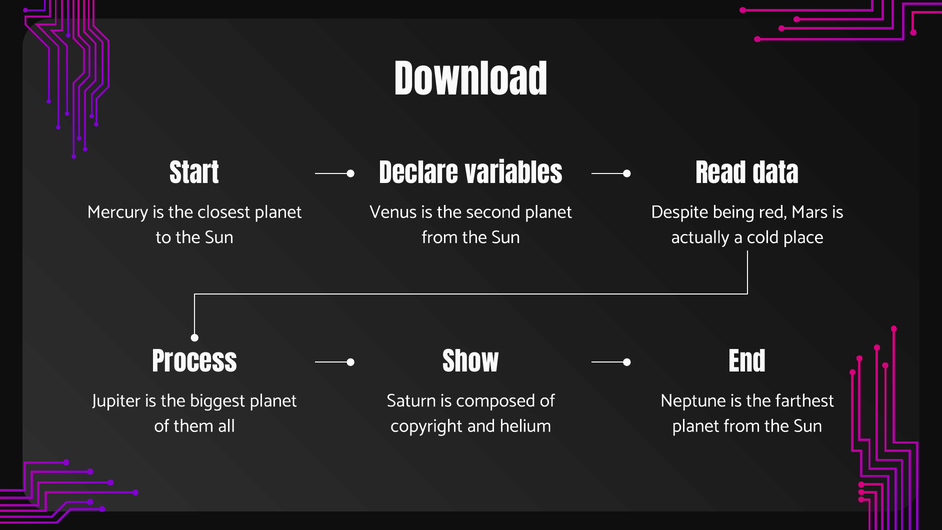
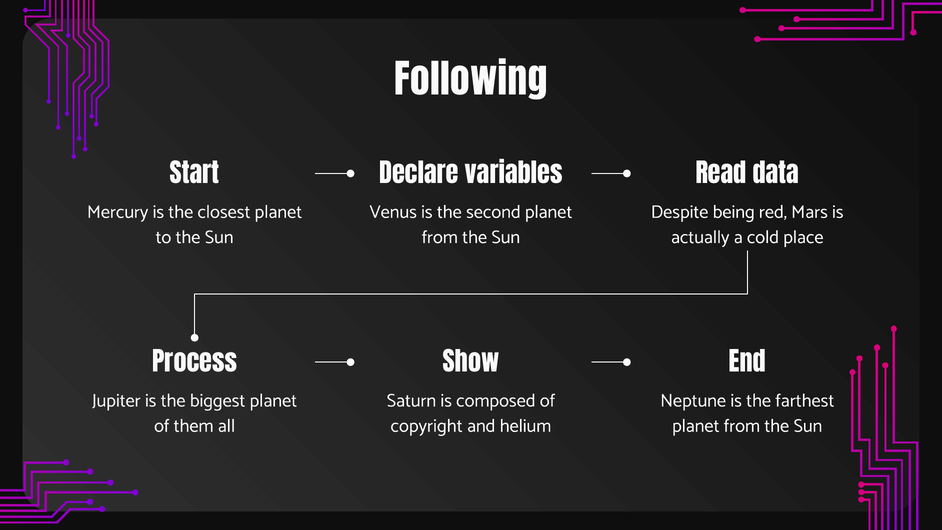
Download: Download -> Following (471, 82)
